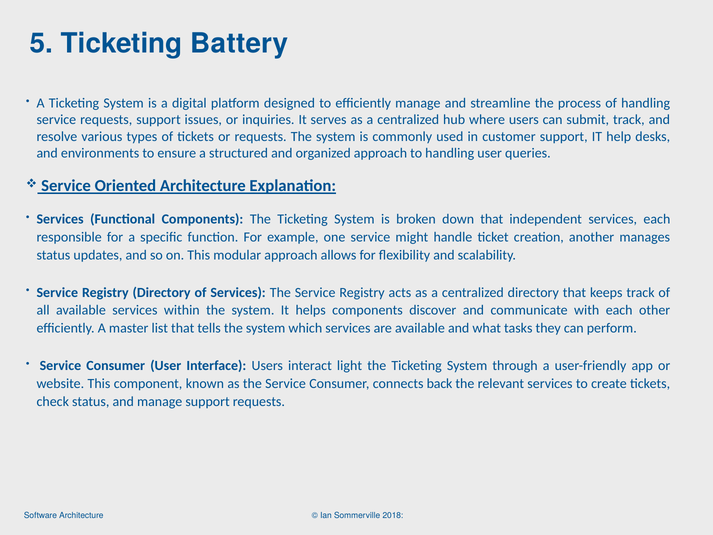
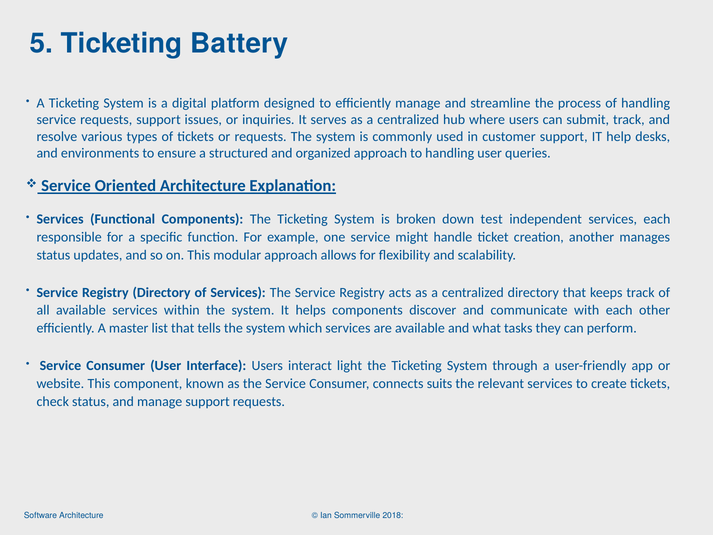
down that: that -> test (492, 219)
back: back -> suits (440, 383)
